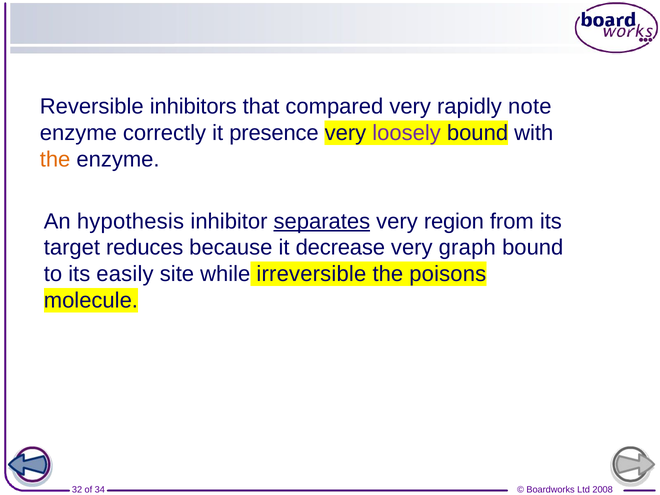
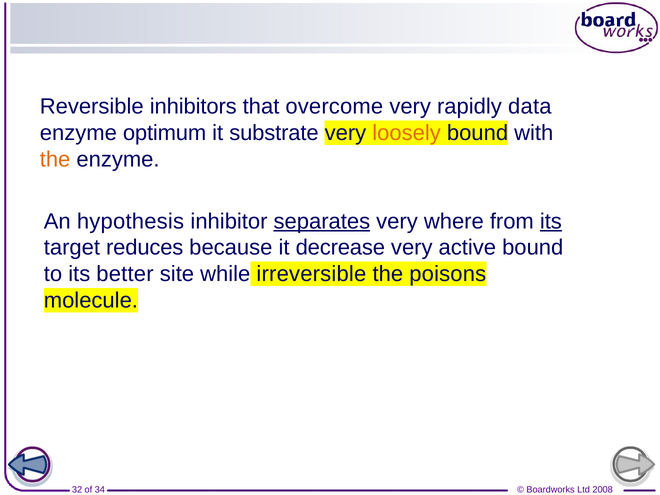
compared: compared -> overcome (334, 107)
note: note -> data (530, 107)
correctly: correctly -> optimum (165, 133)
presence: presence -> substrate (274, 133)
loosely colour: purple -> orange (407, 133)
region: region -> where (454, 221)
its underline: none -> present (551, 221)
graph: graph -> active (467, 248)
easily: easily -> better (125, 274)
